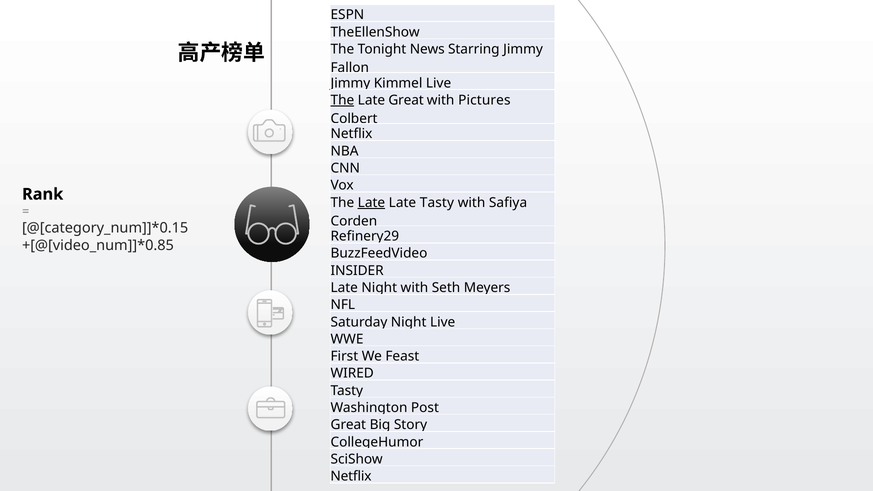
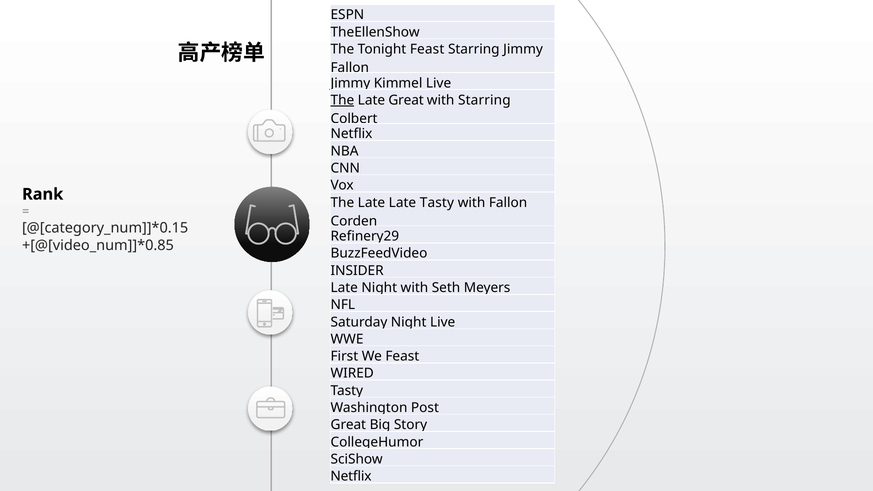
Tonight News: News -> Feast (427, 49)
with Pictures: Pictures -> Starring (484, 100)
Late underline: present -> none (371, 203)
with Safiya: Safiya -> Fallon (508, 203)
